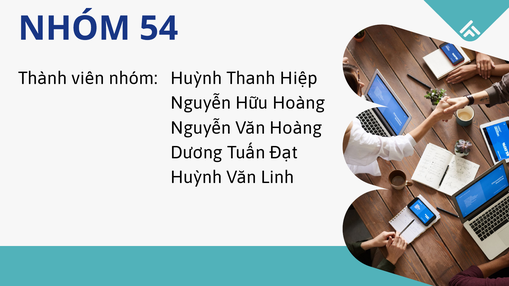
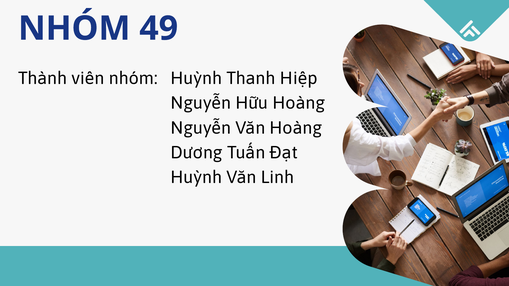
54: 54 -> 49 (159, 29)
